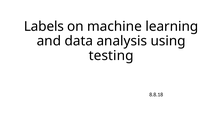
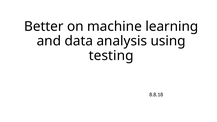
Labels: Labels -> Better (44, 26)
